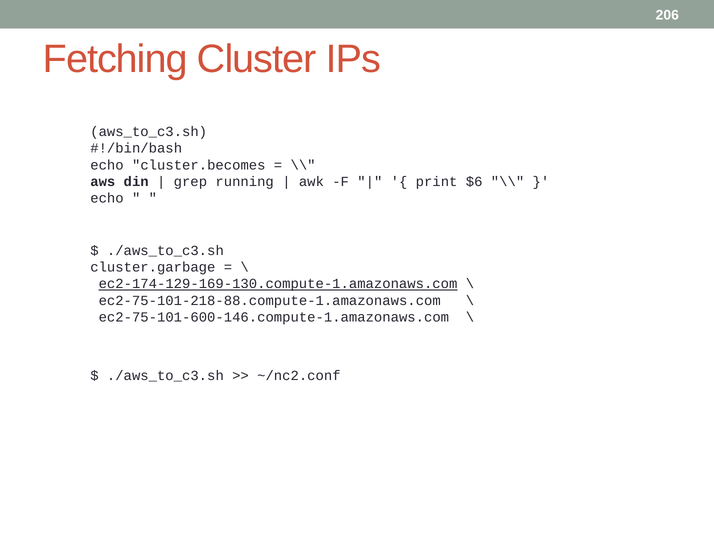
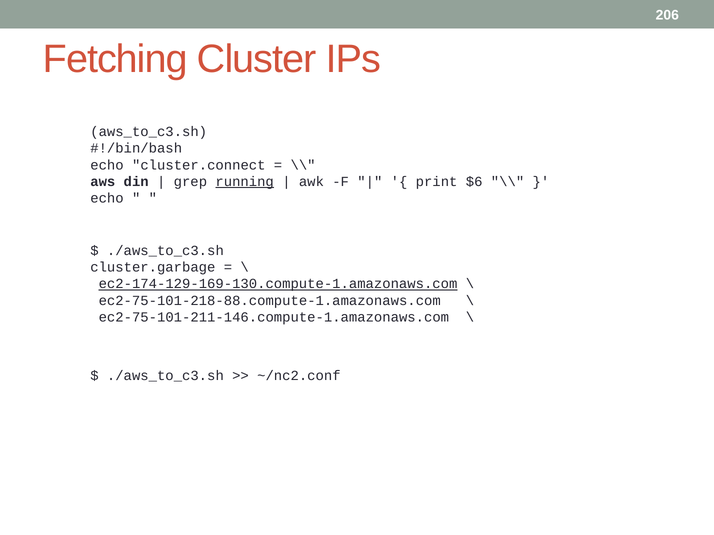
cluster.becomes: cluster.becomes -> cluster.connect (199, 165)
running underline: none -> present (245, 182)
ec2-75-101-600-146.compute-1.amazonaws.com: ec2-75-101-600-146.compute-1.amazonaws.com -> ec2-75-101-211-146.compute-1.amazonaws.com (274, 318)
